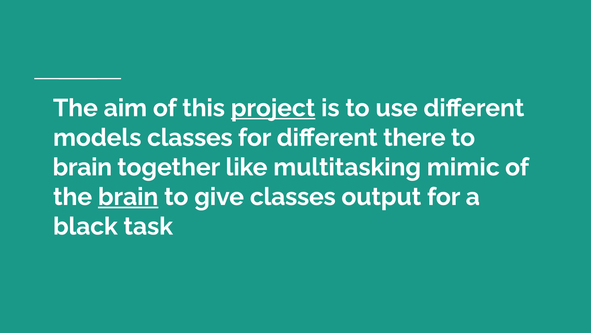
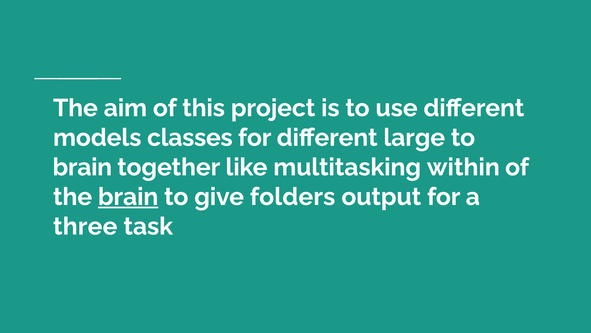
project underline: present -> none (273, 108)
there: there -> large (414, 137)
mimic: mimic -> within (463, 167)
give classes: classes -> folders (293, 197)
black: black -> three (85, 226)
